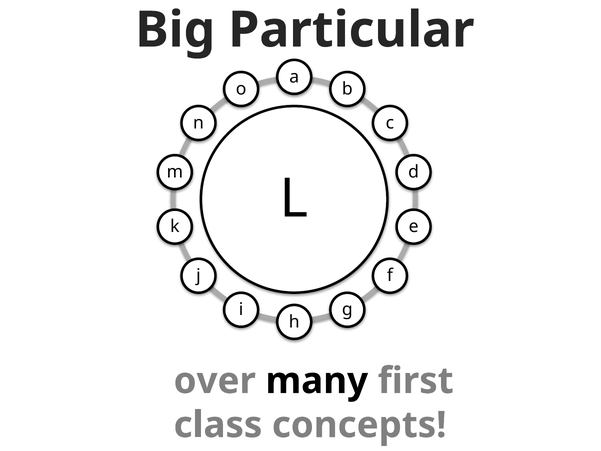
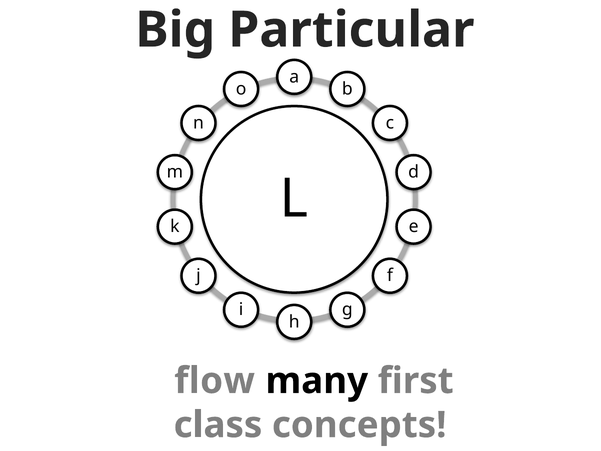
over: over -> flow (215, 381)
